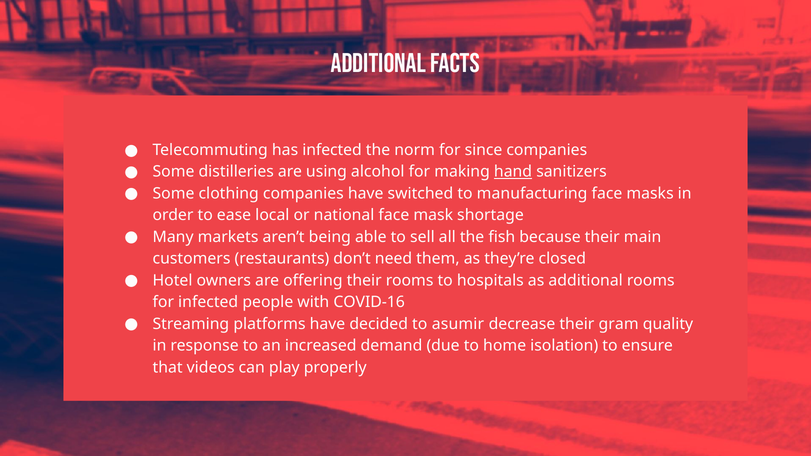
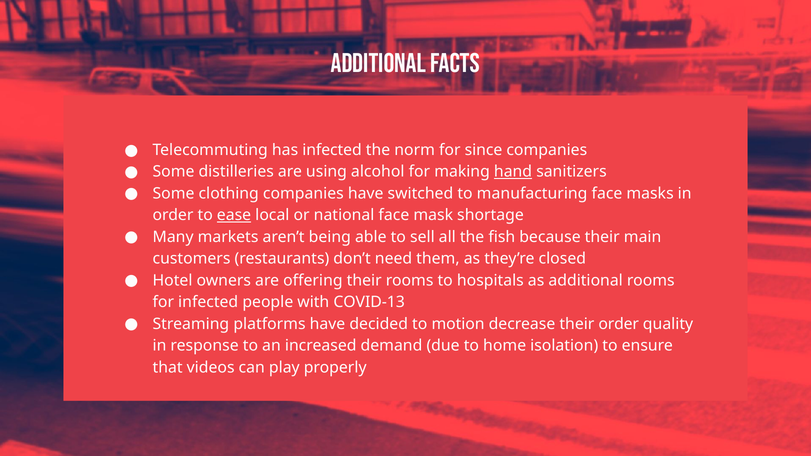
ease underline: none -> present (234, 215)
COVID-16: COVID-16 -> COVID-13 (369, 302)
asumir: asumir -> motion (458, 324)
their gram: gram -> order (619, 324)
